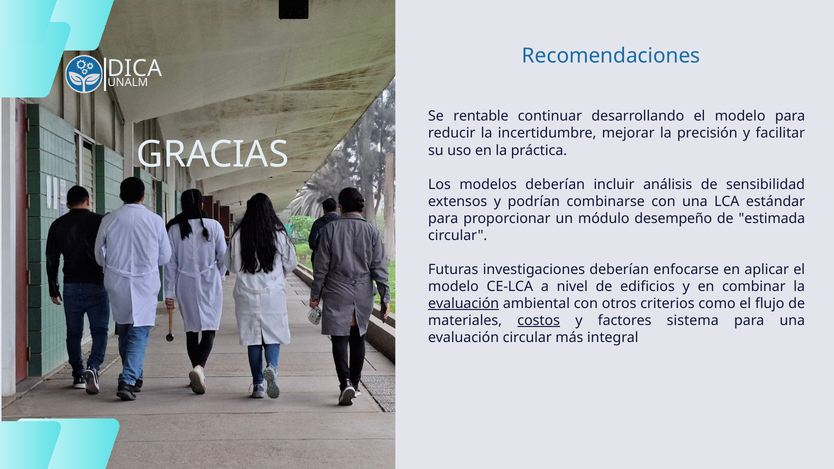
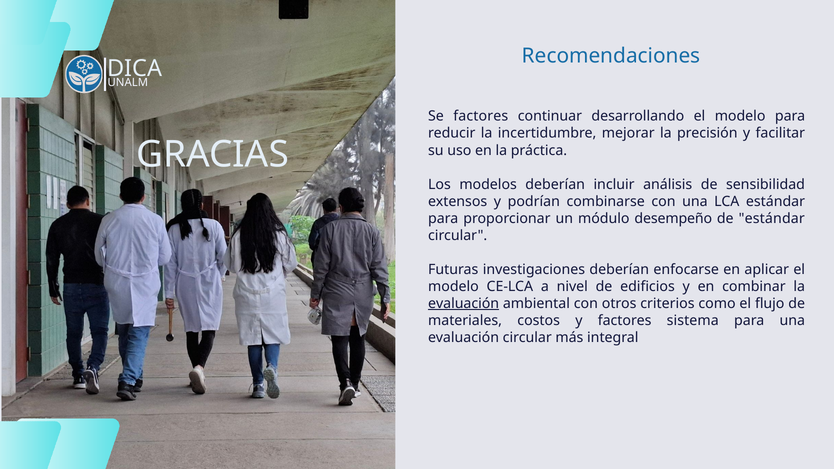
Se rentable: rentable -> factores (481, 116)
de estimada: estimada -> estándar (772, 218)
costos underline: present -> none (539, 321)
